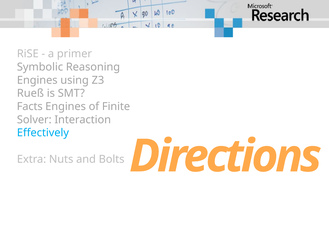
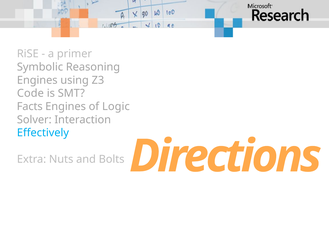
Rueß: Rueß -> Code (30, 93)
Finite: Finite -> Logic (116, 106)
